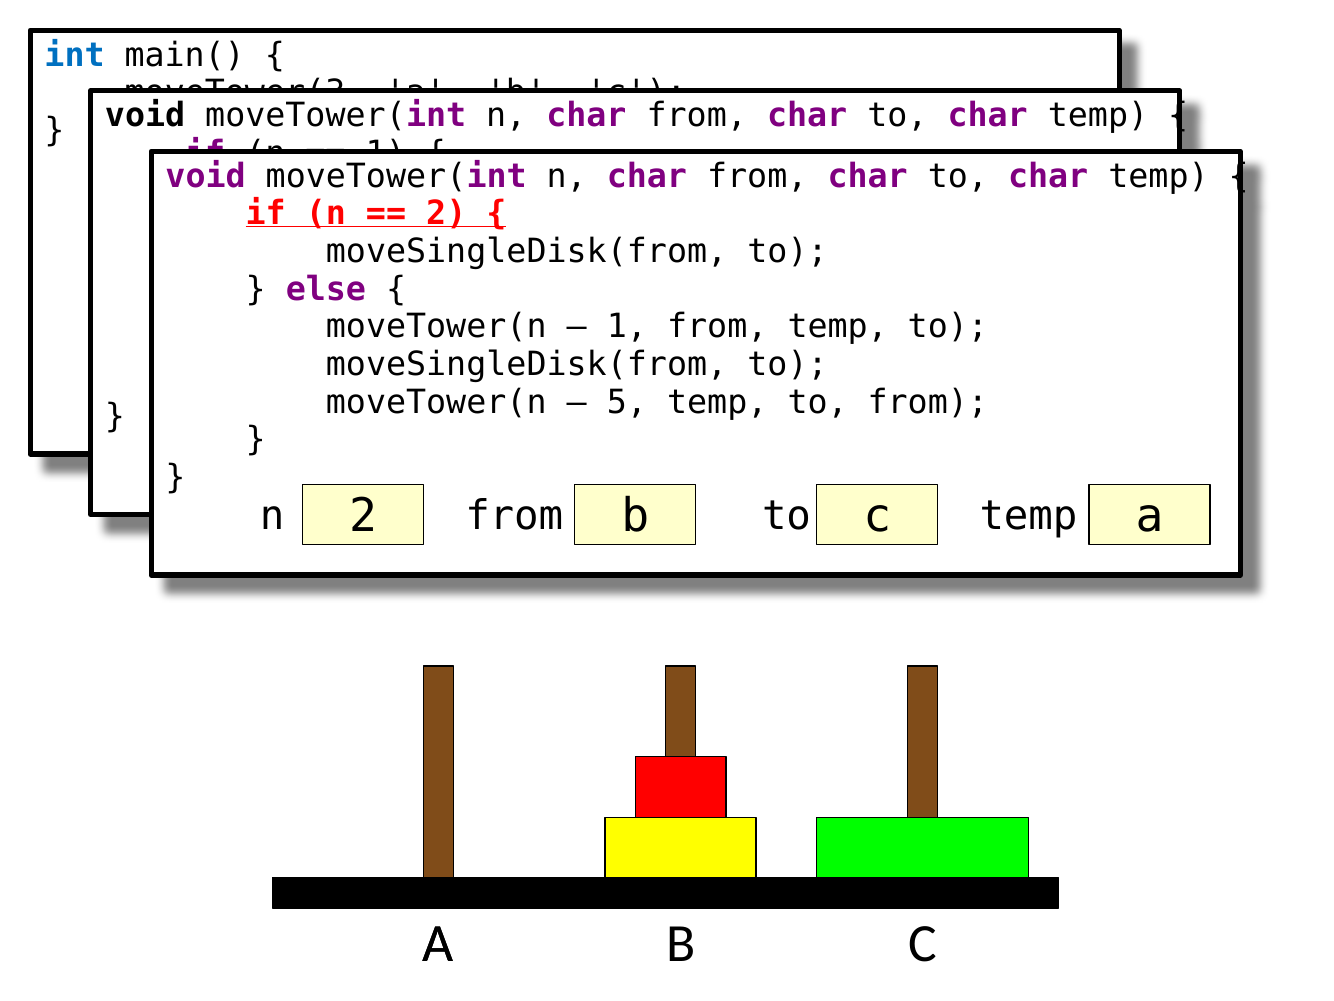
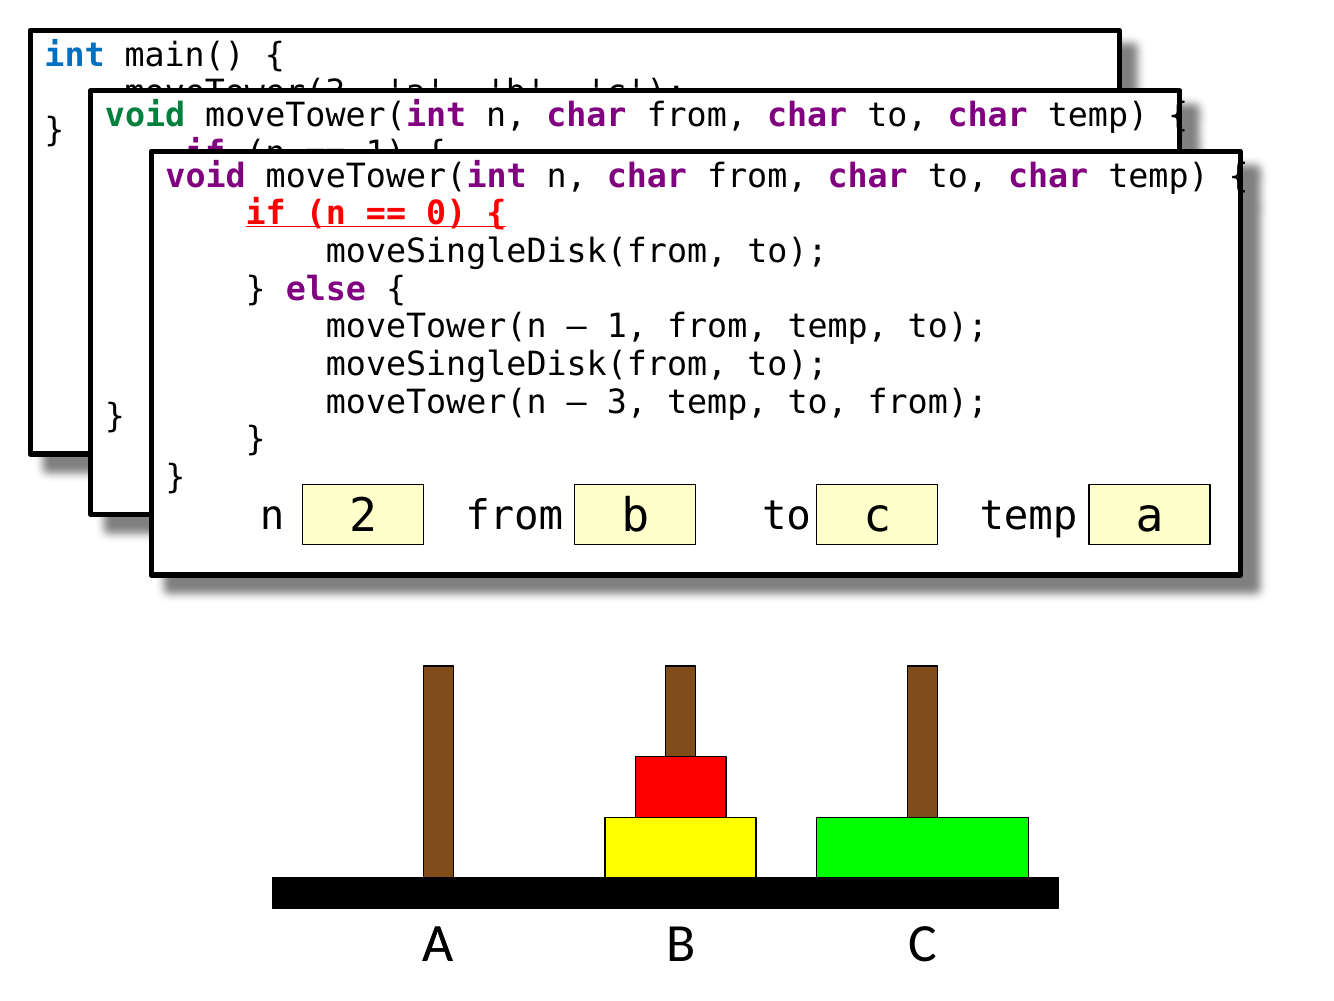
void colour: black -> green (145, 116)
2: 2 -> 0 (446, 214)
5: 5 -> 3 (627, 402)
